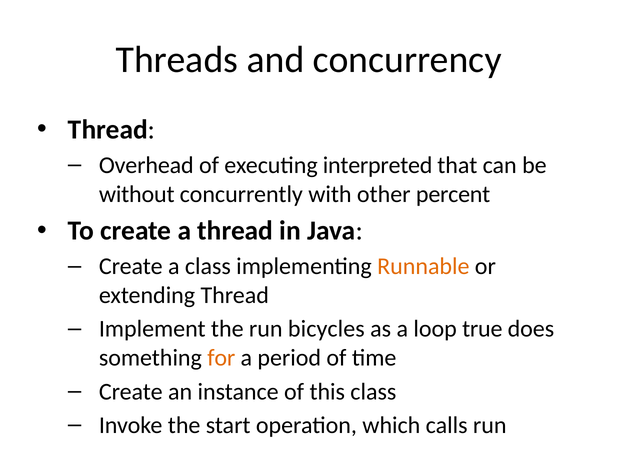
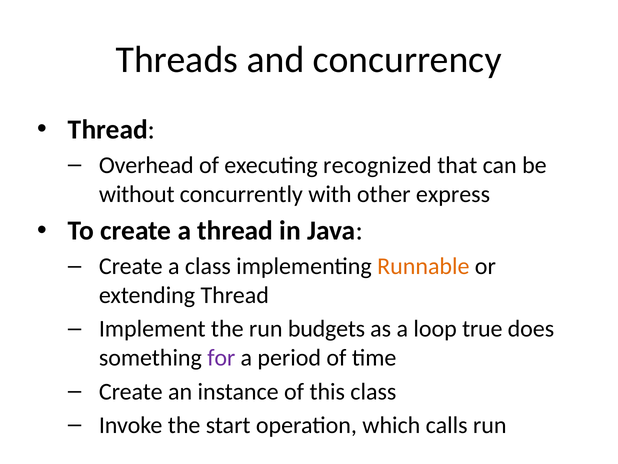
interpreted: interpreted -> recognized (377, 165)
percent: percent -> express (453, 194)
bicycles: bicycles -> budgets (327, 329)
for colour: orange -> purple (221, 358)
